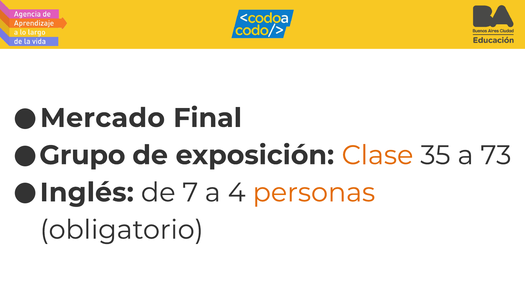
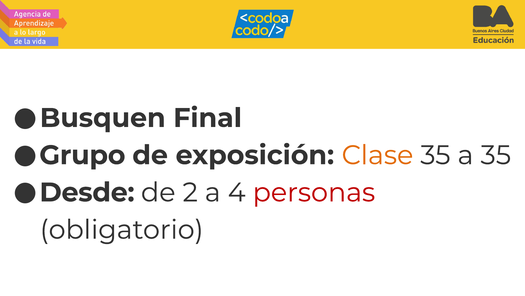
Mercado: Mercado -> Busquen (103, 118)
a 73: 73 -> 35 (496, 155)
Inglés: Inglés -> Desde (87, 192)
7: 7 -> 2 (190, 192)
personas colour: orange -> red (314, 192)
